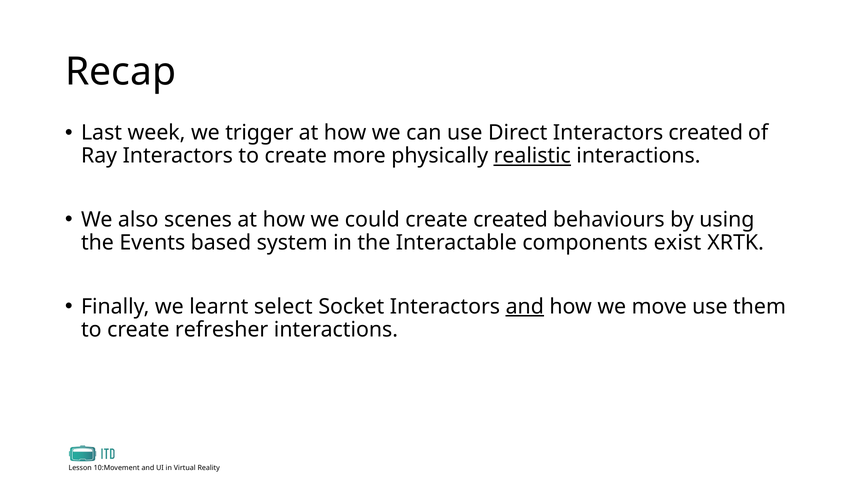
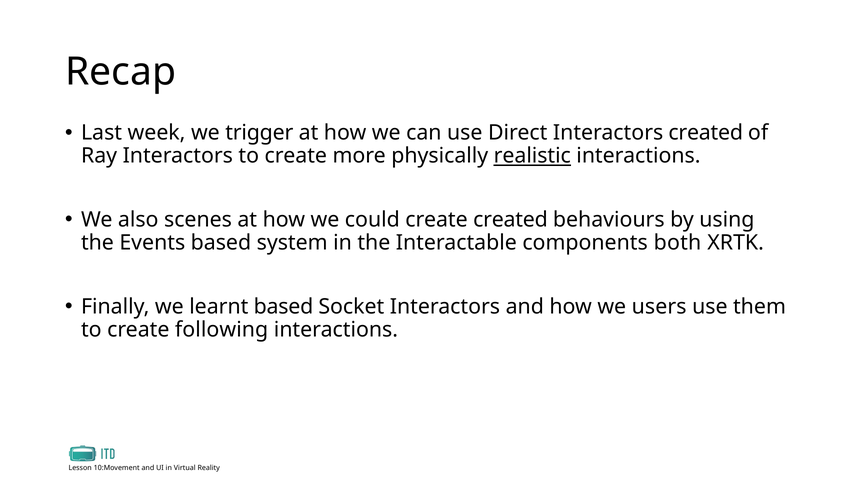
exist: exist -> both (677, 243)
learnt select: select -> based (283, 307)
and underline: present -> none (525, 307)
move: move -> users (659, 307)
refresher: refresher -> following (222, 330)
